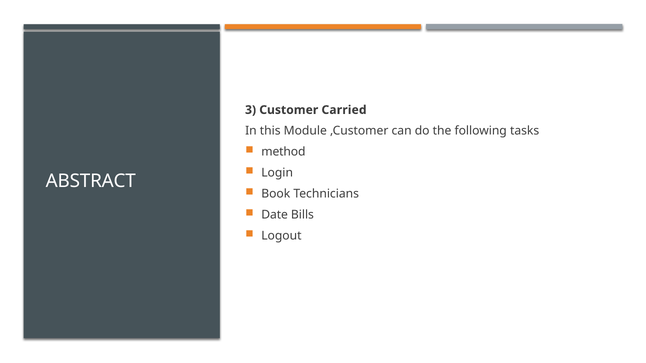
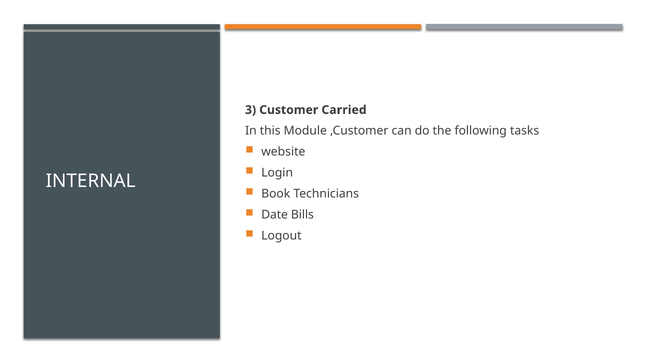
method: method -> website (283, 152)
ABSTRACT: ABSTRACT -> INTERNAL (91, 181)
